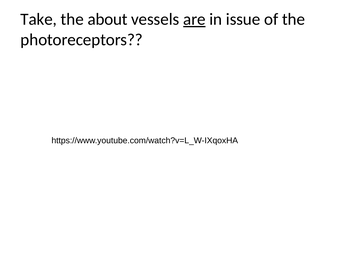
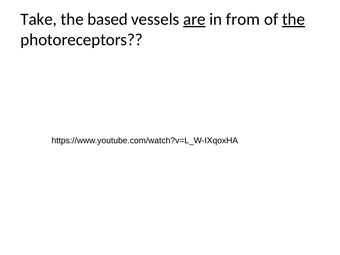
about: about -> based (108, 19)
issue: issue -> from (243, 19)
the underline: none -> present (294, 19)
